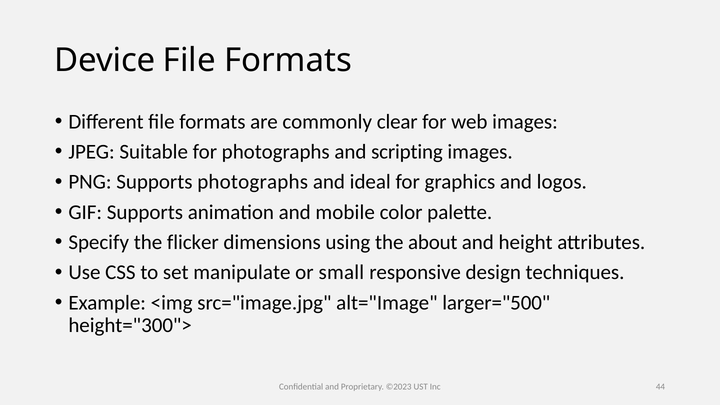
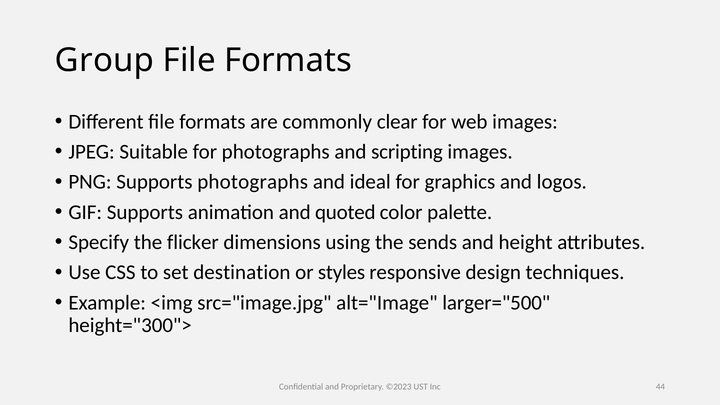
Device: Device -> Group (105, 60)
mobile: mobile -> quoted (345, 212)
about: about -> sends (433, 242)
manipulate: manipulate -> destination (242, 272)
small: small -> styles (342, 272)
